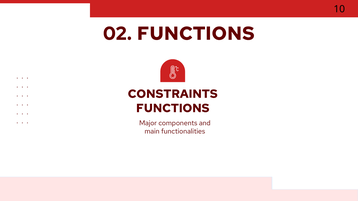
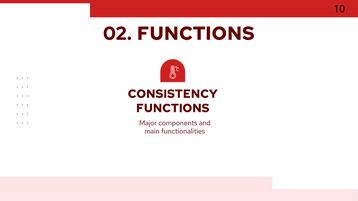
CONSTRAINTS: CONSTRAINTS -> CONSISTENCY (173, 94)
